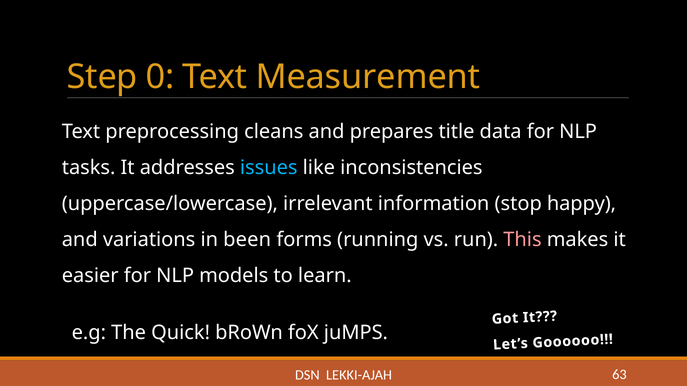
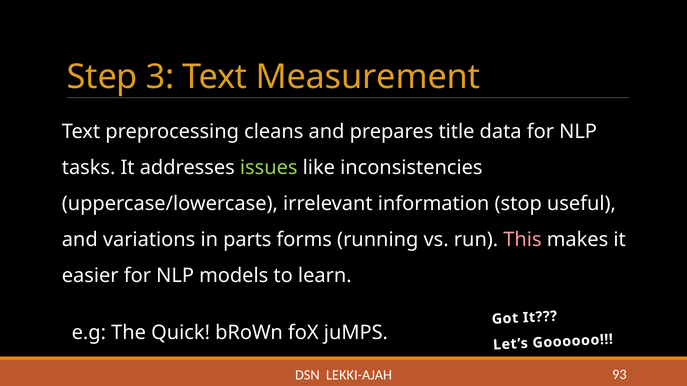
0: 0 -> 3 (160, 77)
issues colour: light blue -> light green (269, 168)
happy: happy -> useful (581, 204)
been: been -> parts (247, 240)
63: 63 -> 93 (619, 375)
